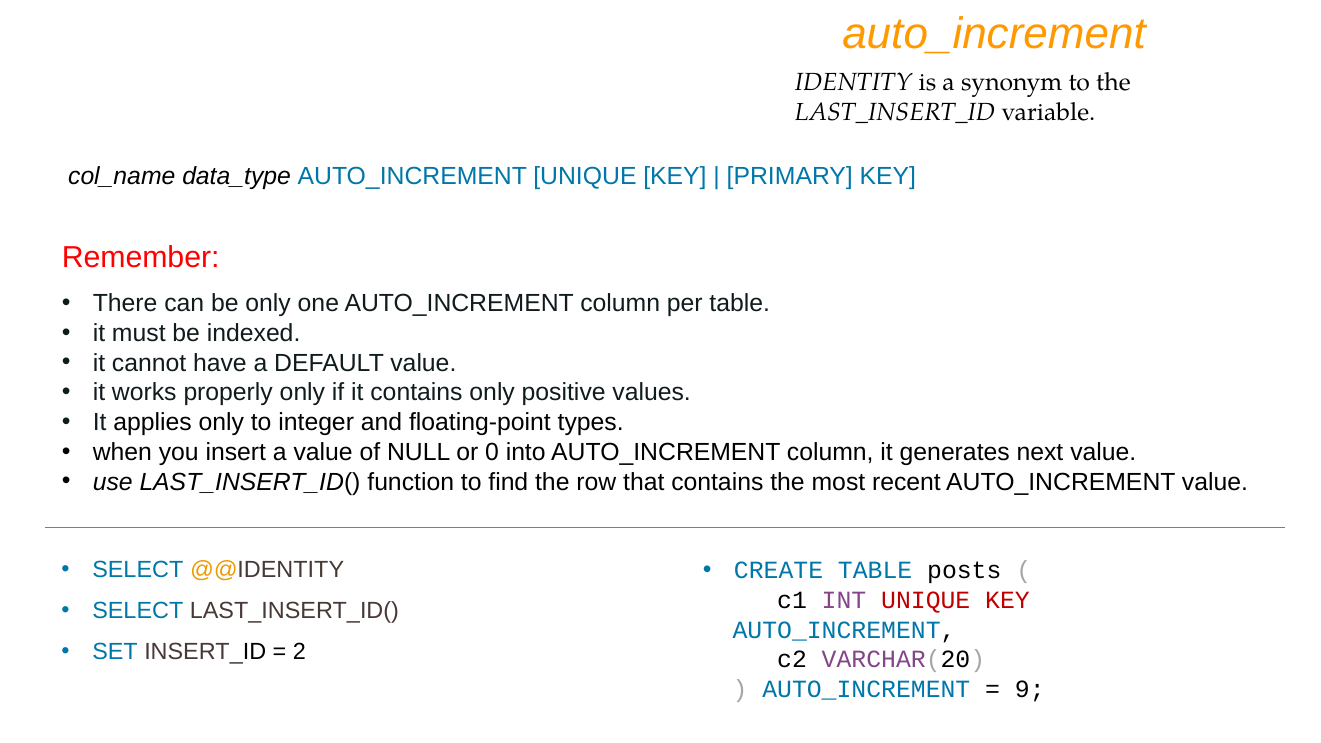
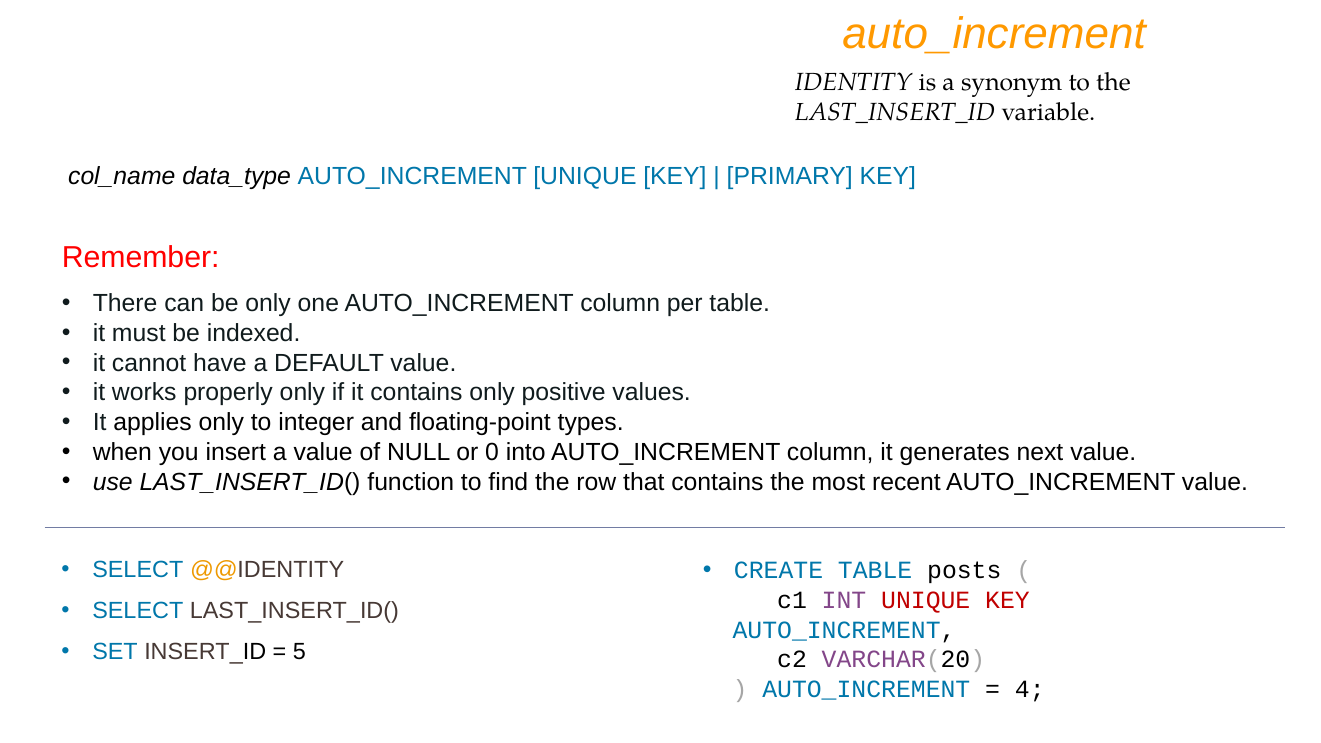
2: 2 -> 5 (299, 652)
9: 9 -> 4 (1030, 689)
